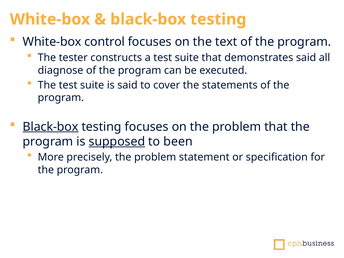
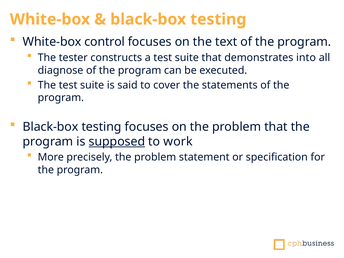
demonstrates said: said -> into (306, 58)
Black-box underline: present -> none (51, 127)
been: been -> work (178, 141)
